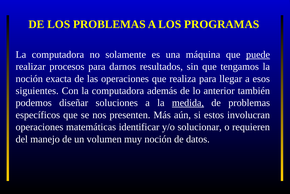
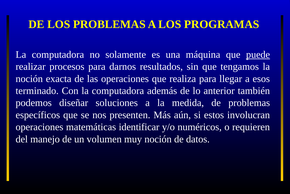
siguientes: siguientes -> terminado (37, 90)
medida underline: present -> none (188, 103)
solucionar: solucionar -> numéricos (200, 127)
